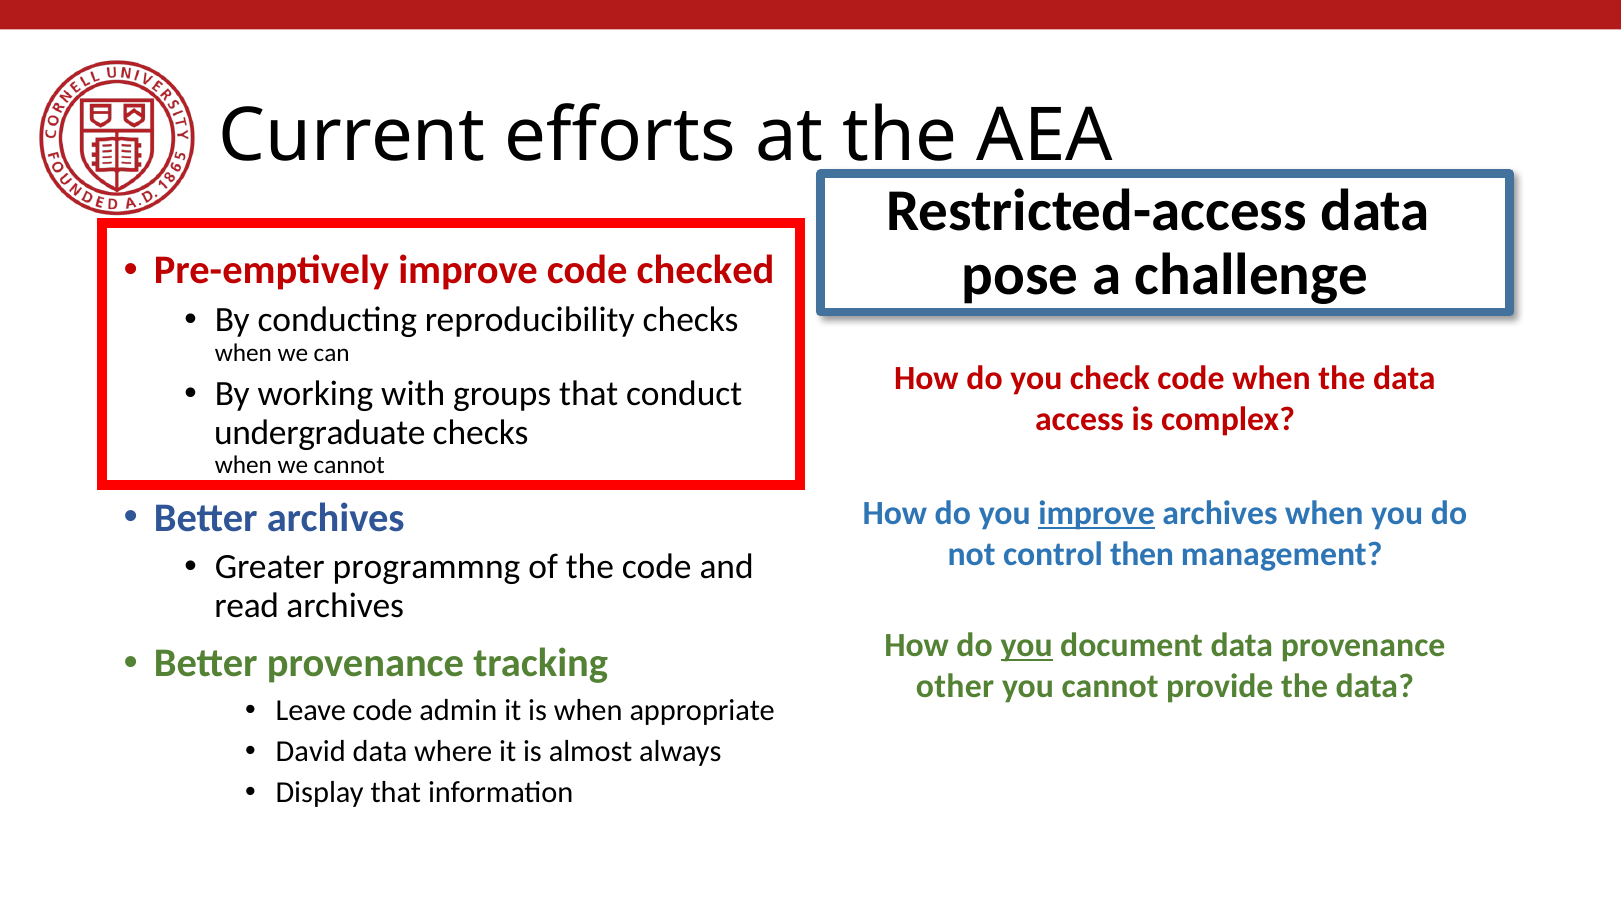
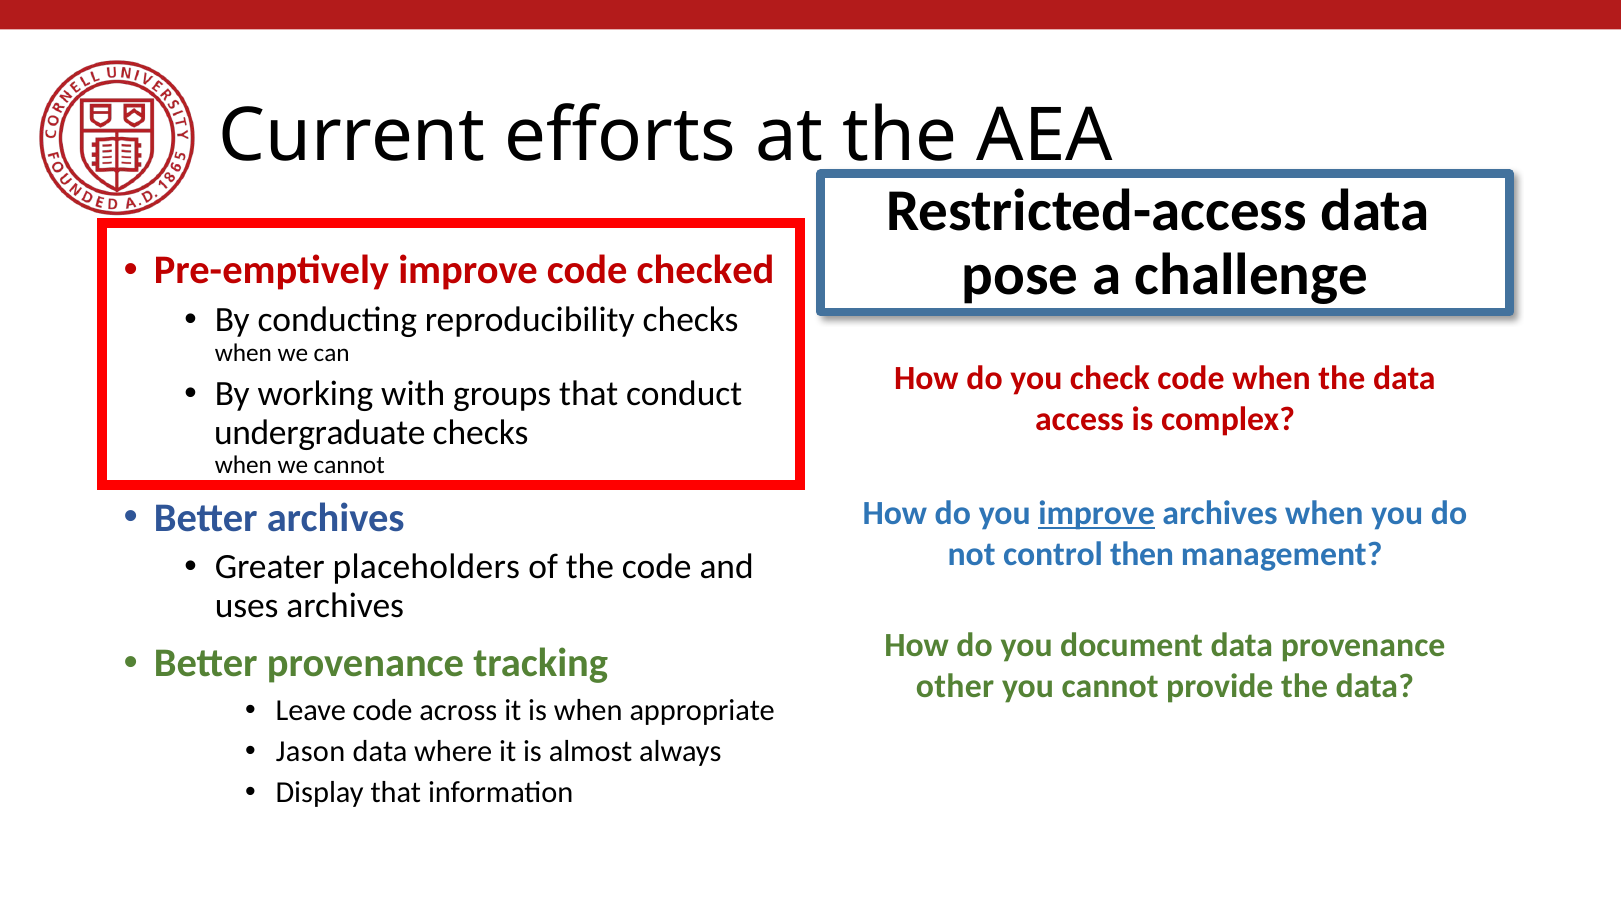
programmng: programmng -> placeholders (426, 567)
read: read -> uses (247, 605)
you underline: present -> none (1027, 645)
admin: admin -> across (458, 710)
David: David -> Jason (311, 751)
